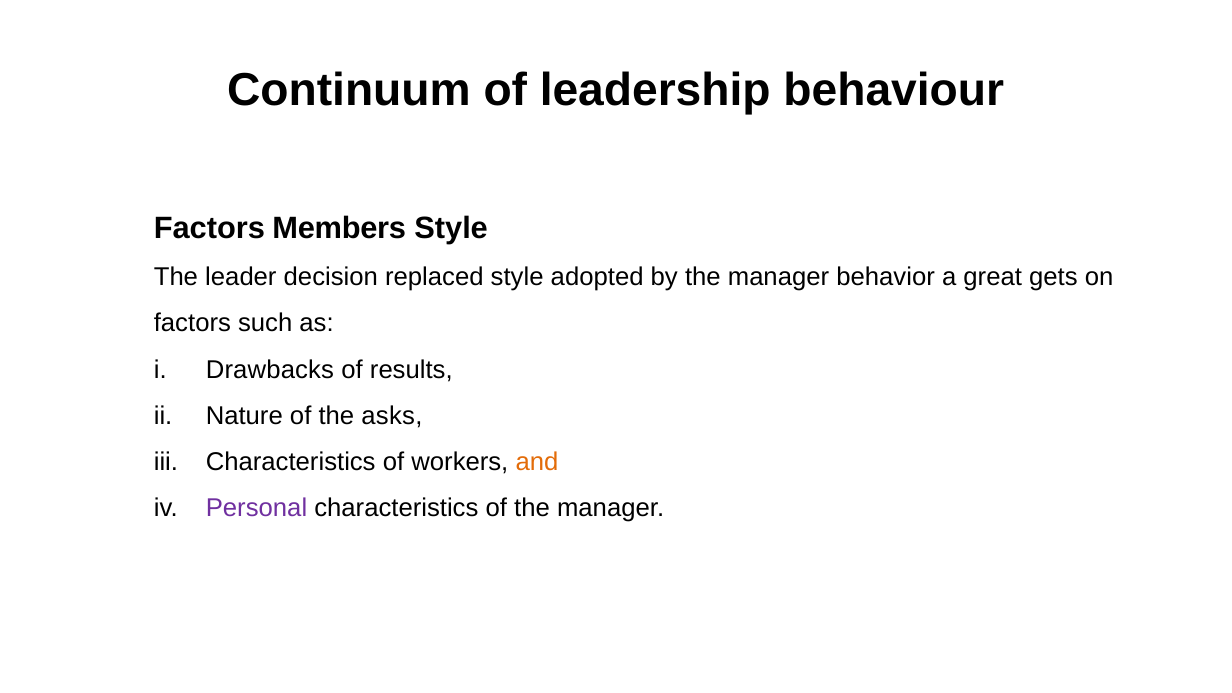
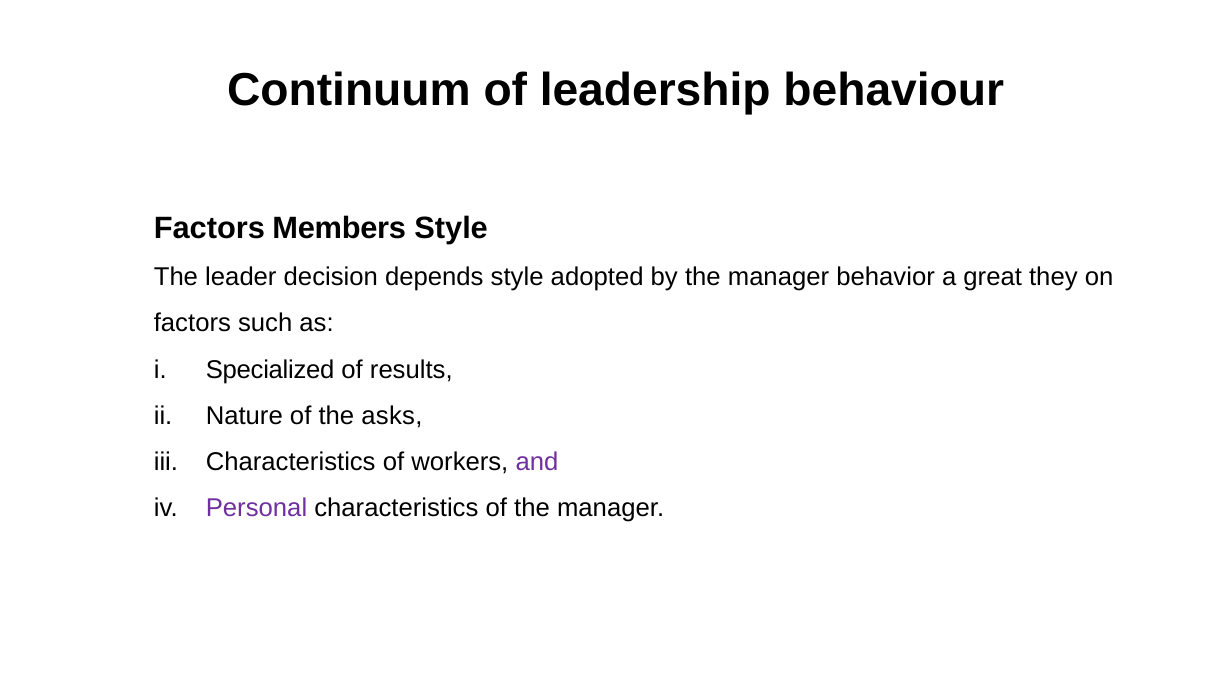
replaced: replaced -> depends (434, 277)
gets: gets -> they (1053, 277)
Drawbacks: Drawbacks -> Specialized (270, 370)
and colour: orange -> purple (537, 462)
